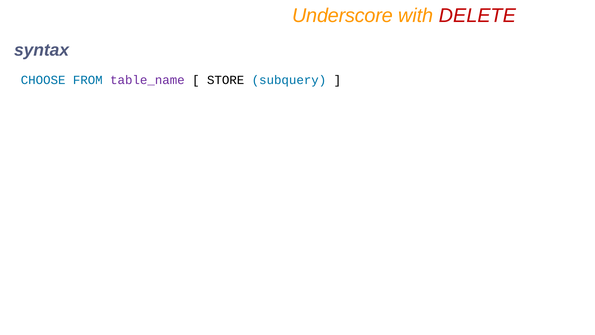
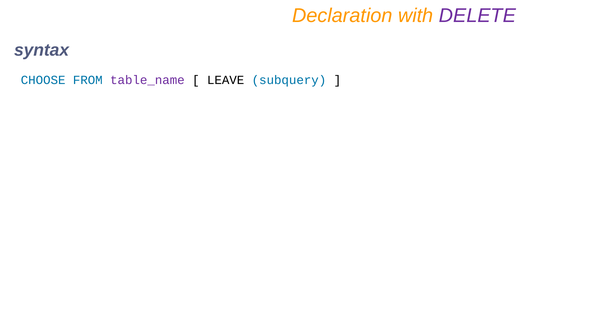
Underscore: Underscore -> Declaration (342, 15)
DELETE colour: red -> purple (477, 15)
STORE: STORE -> LEAVE (226, 80)
